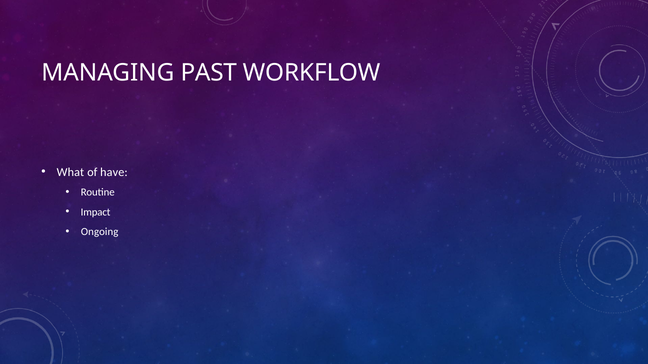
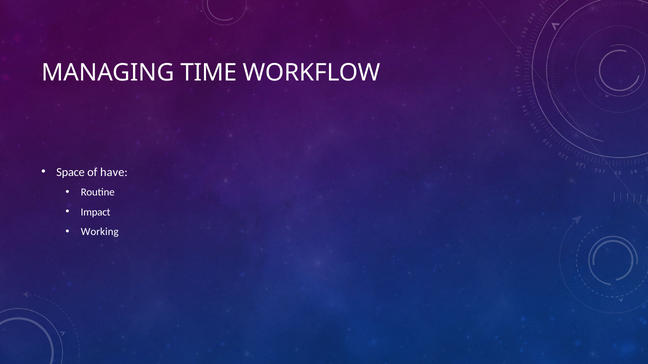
PAST: PAST -> TIME (209, 73)
What: What -> Space (71, 172)
Ongoing: Ongoing -> Working (100, 232)
